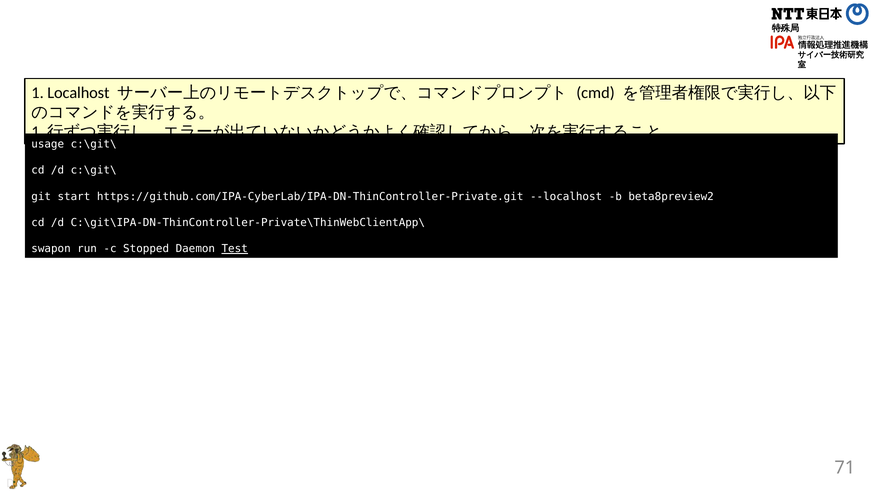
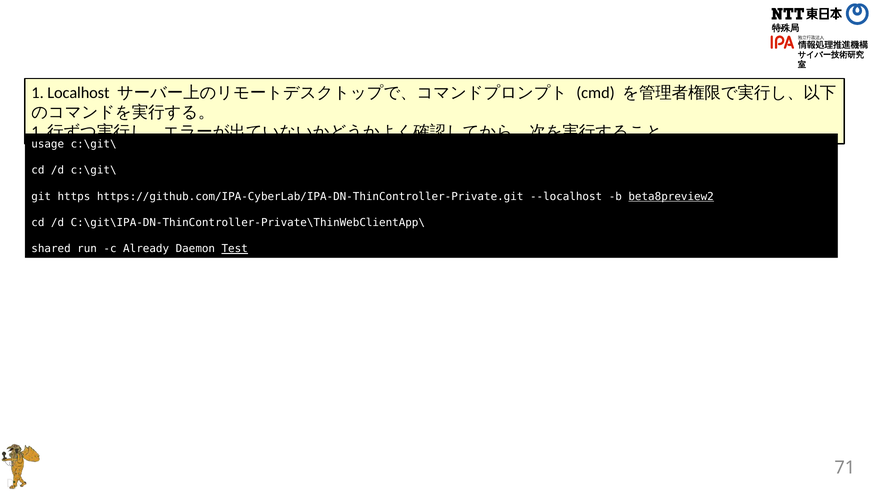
start: start -> https (74, 197)
beta8preview2 underline: none -> present (671, 197)
swapon: swapon -> shared (51, 249)
Stopped: Stopped -> Already (146, 249)
